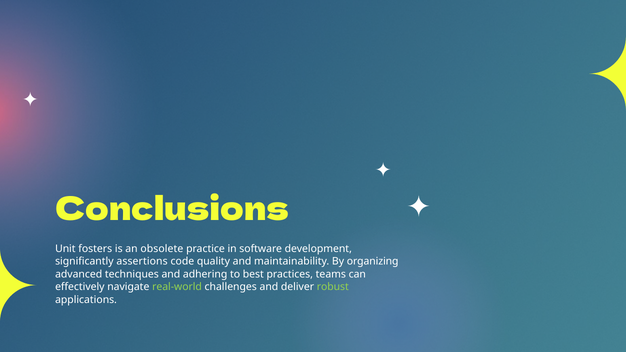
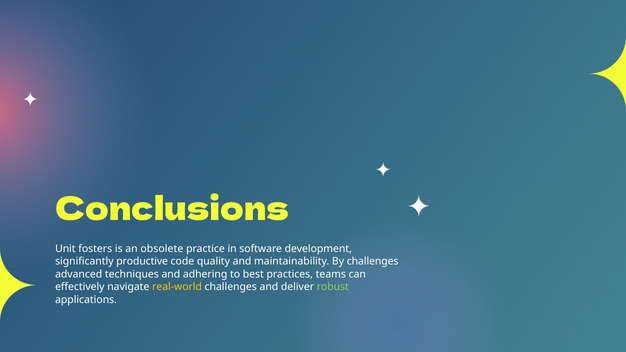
assertions: assertions -> productive (142, 262)
By organizing: organizing -> challenges (373, 262)
real-world colour: light green -> yellow (177, 287)
